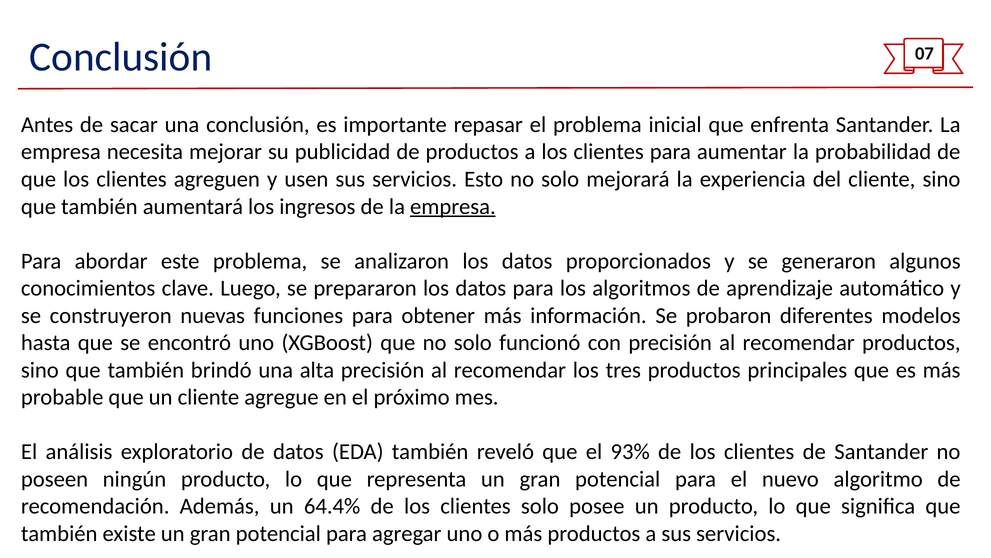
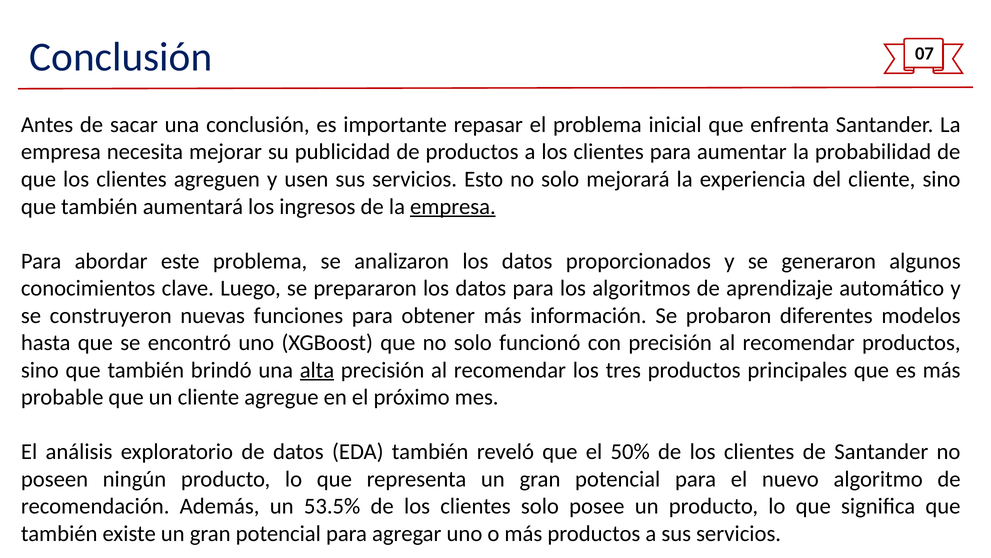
alta underline: none -> present (317, 370)
93%: 93% -> 50% (630, 451)
64.4%: 64.4% -> 53.5% (332, 506)
